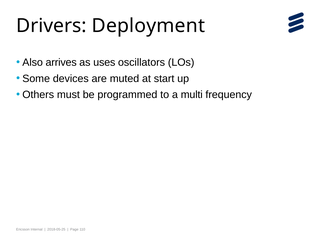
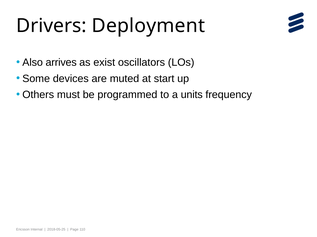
uses: uses -> exist (104, 63)
multi: multi -> units (192, 95)
